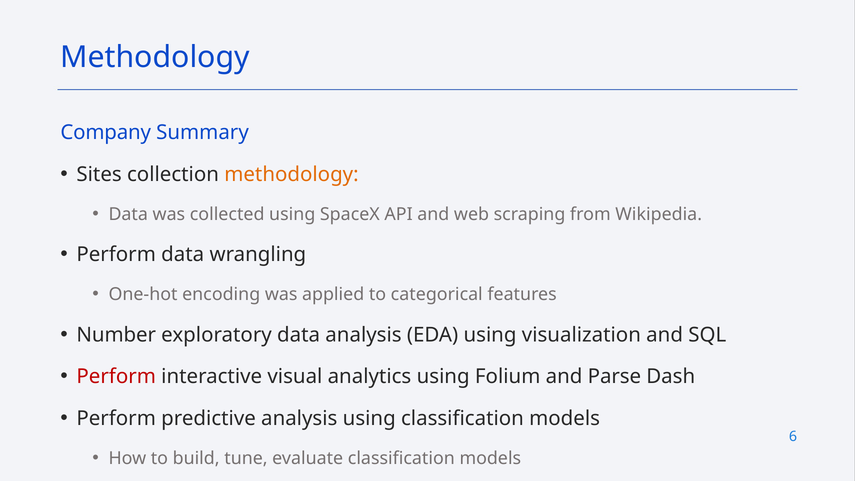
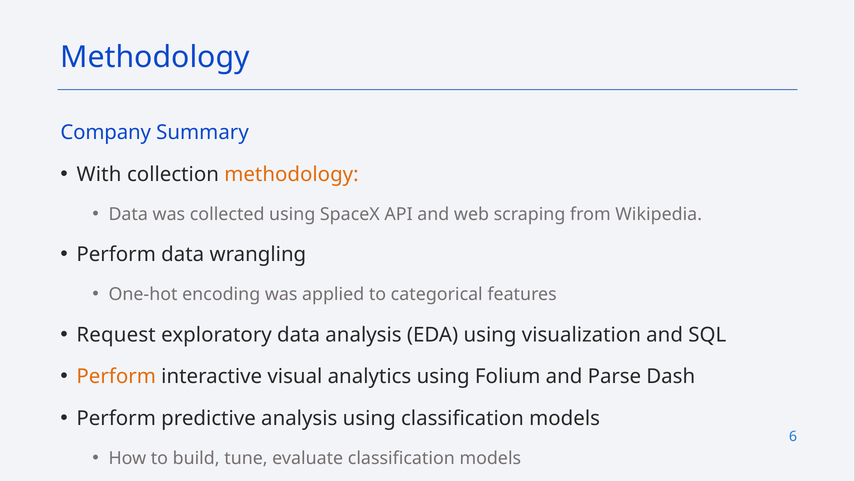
Sites: Sites -> With (99, 175)
Number: Number -> Request (116, 335)
Perform colour: red -> orange (116, 377)
